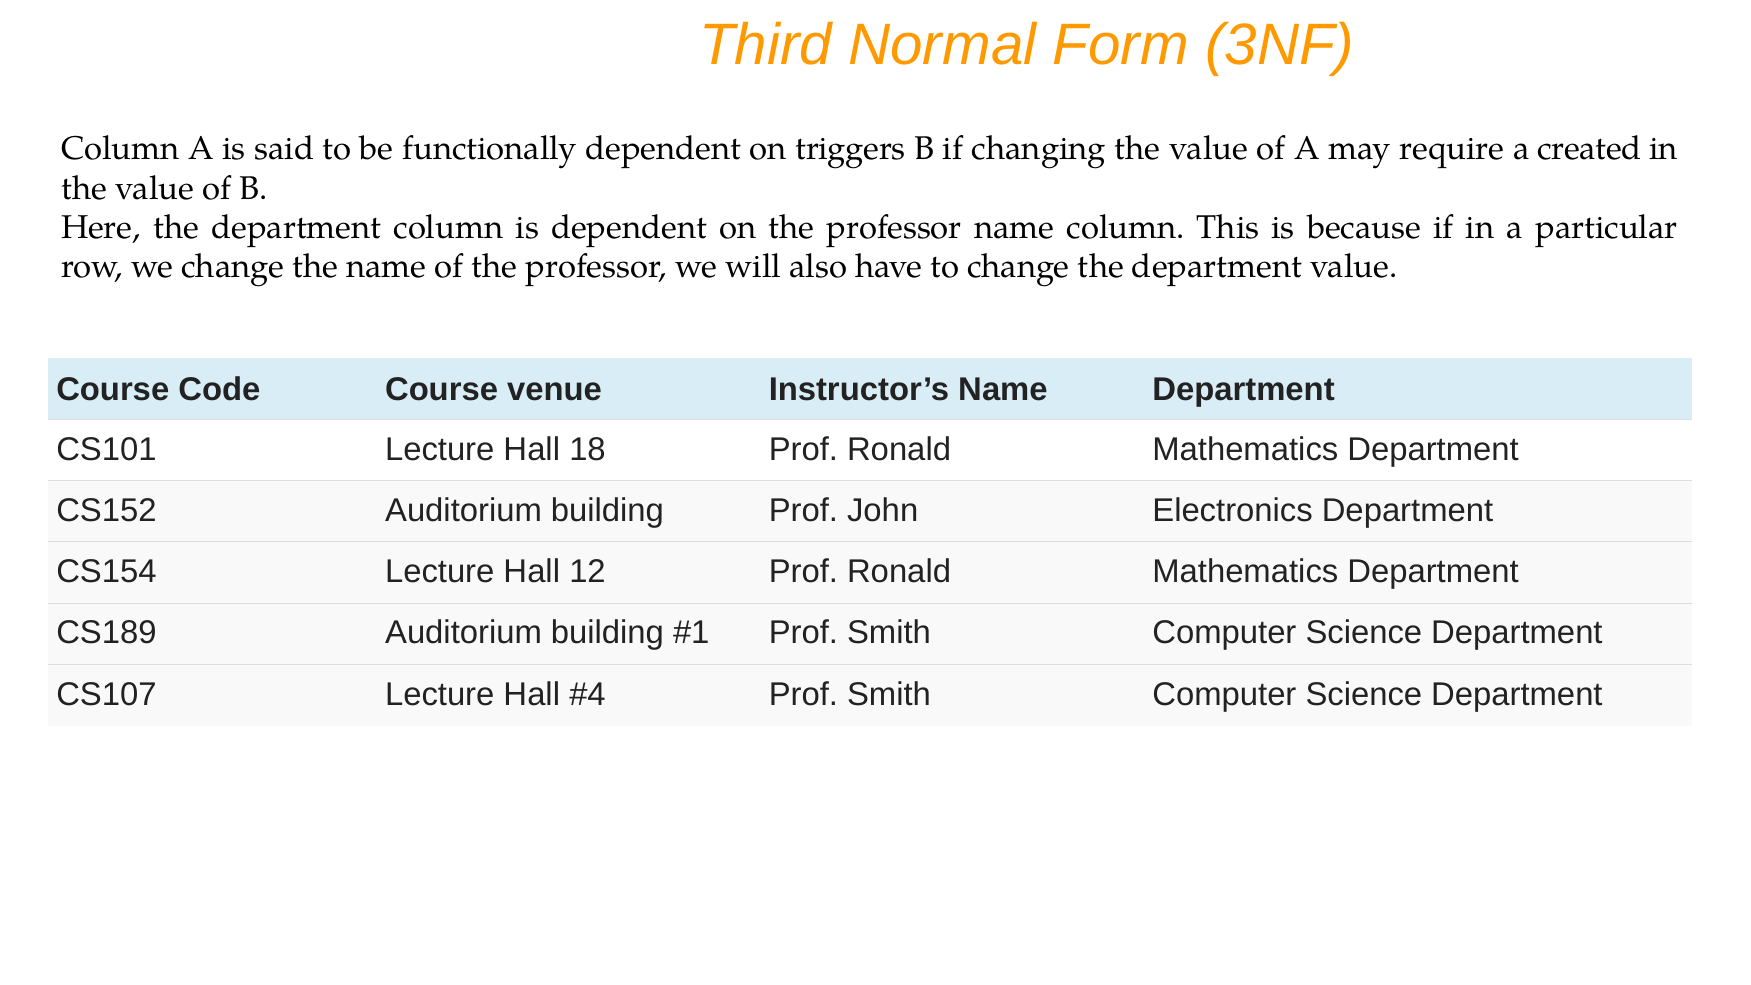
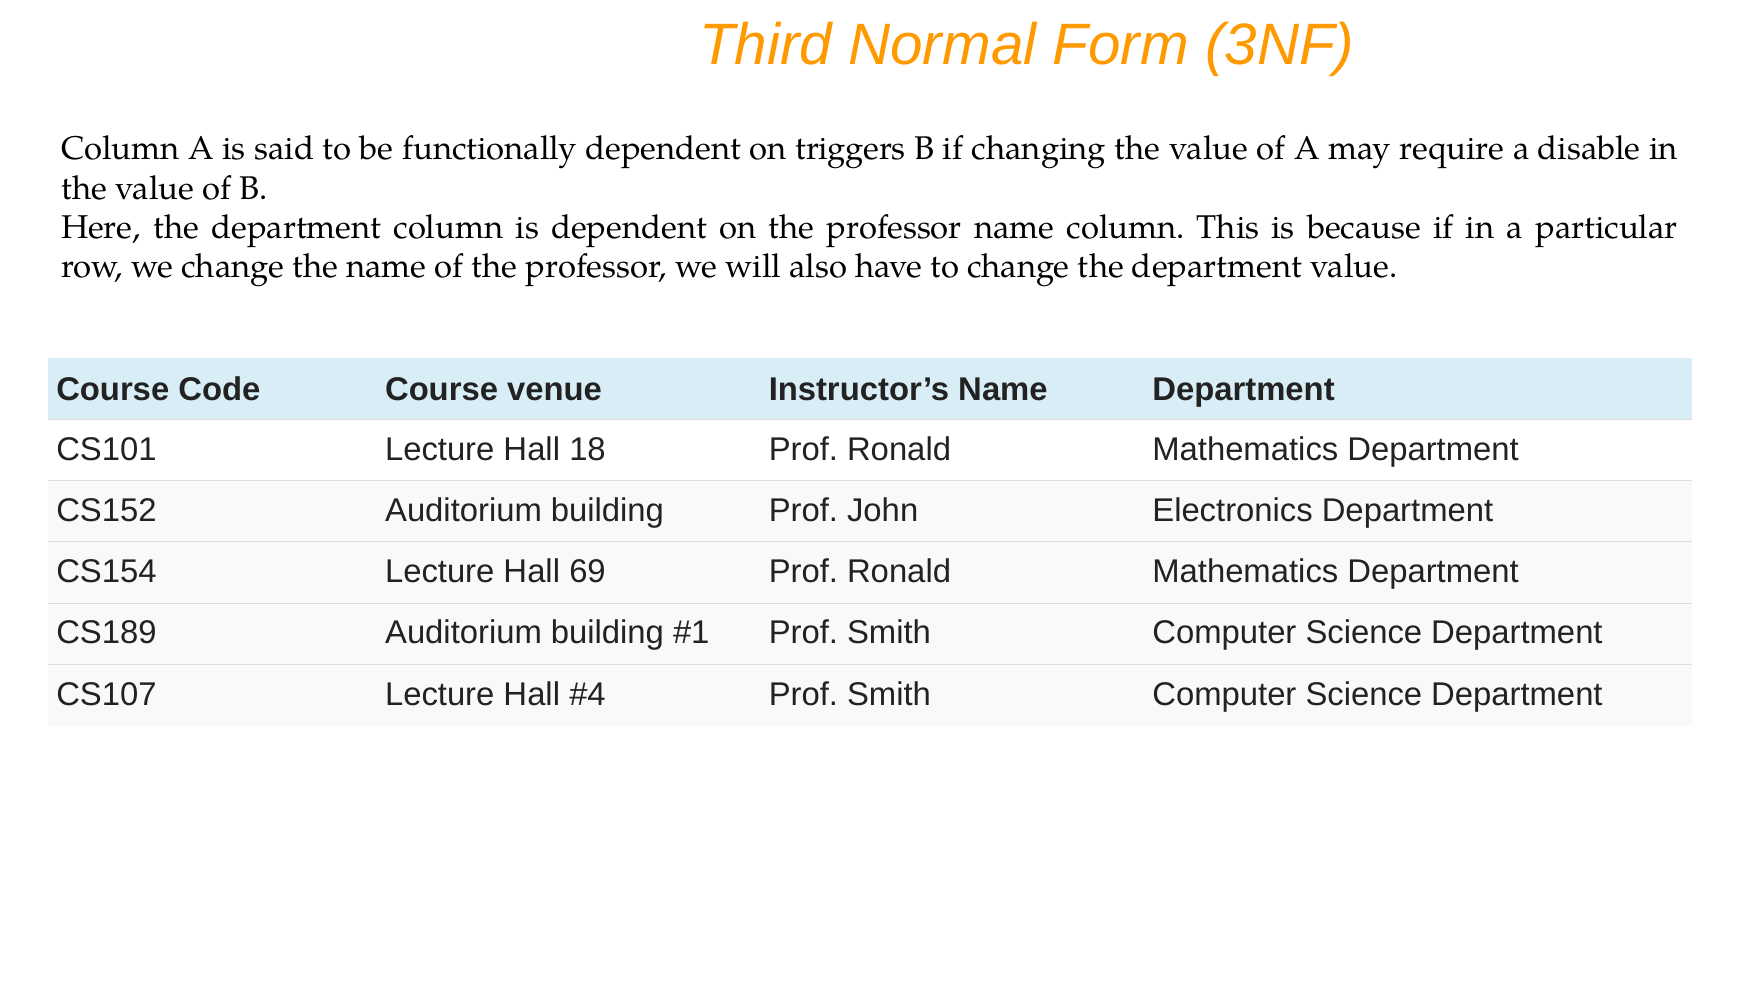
created: created -> disable (1589, 149)
12: 12 -> 69 (588, 572)
